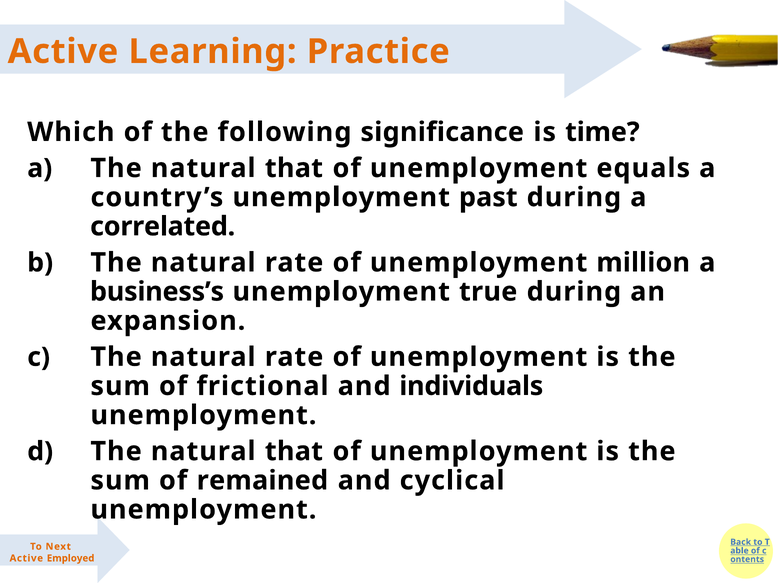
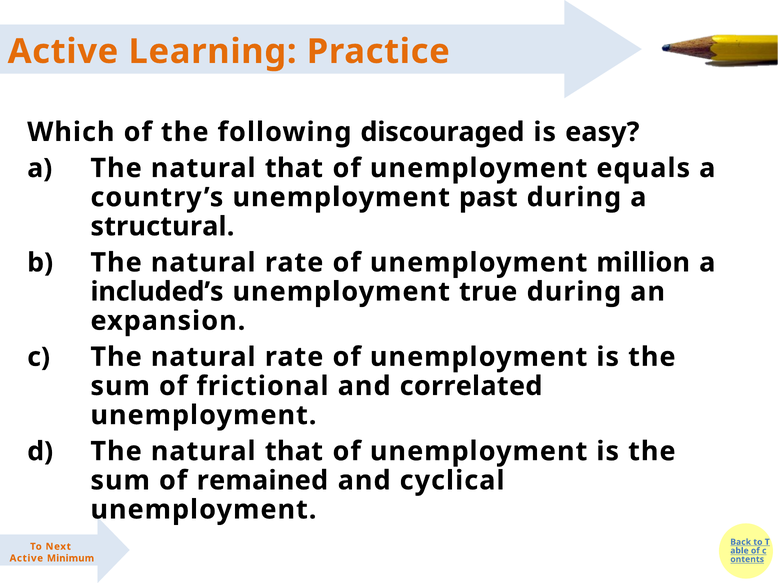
significance: significance -> discouraged (442, 132)
time: time -> easy (602, 132)
correlated: correlated -> structural (162, 227)
business’s: business’s -> included’s (157, 292)
individuals: individuals -> correlated (471, 386)
Employed: Employed -> Minimum (71, 559)
